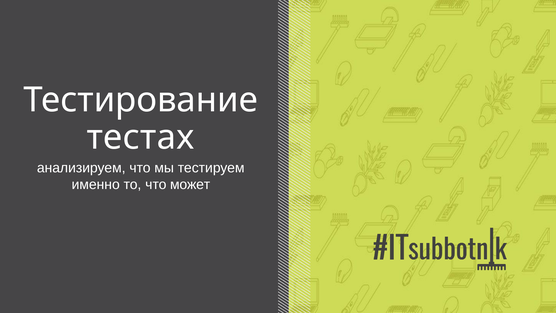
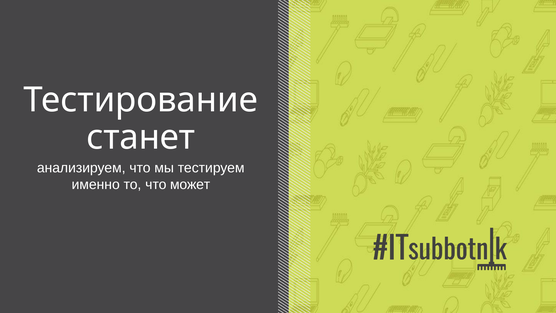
тестах: тестах -> станет (141, 137)
